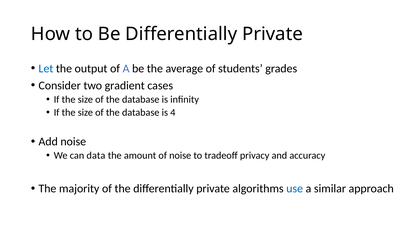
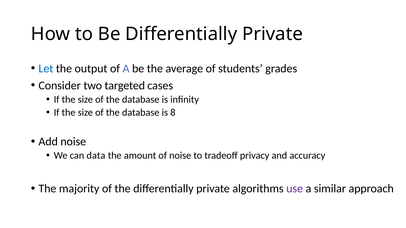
gradient: gradient -> targeted (125, 86)
4: 4 -> 8 (173, 113)
use colour: blue -> purple (295, 189)
